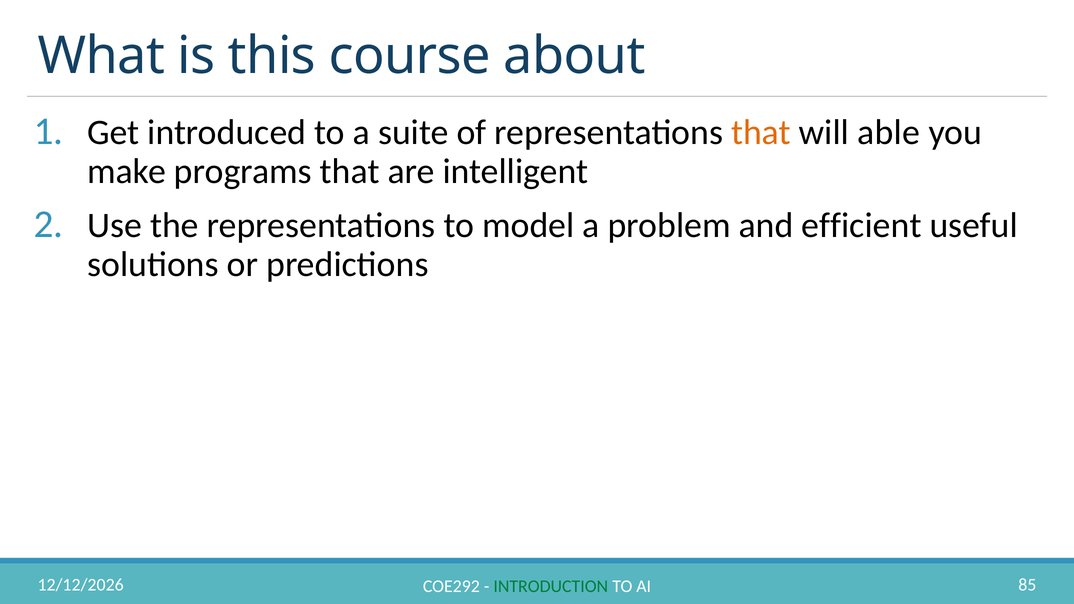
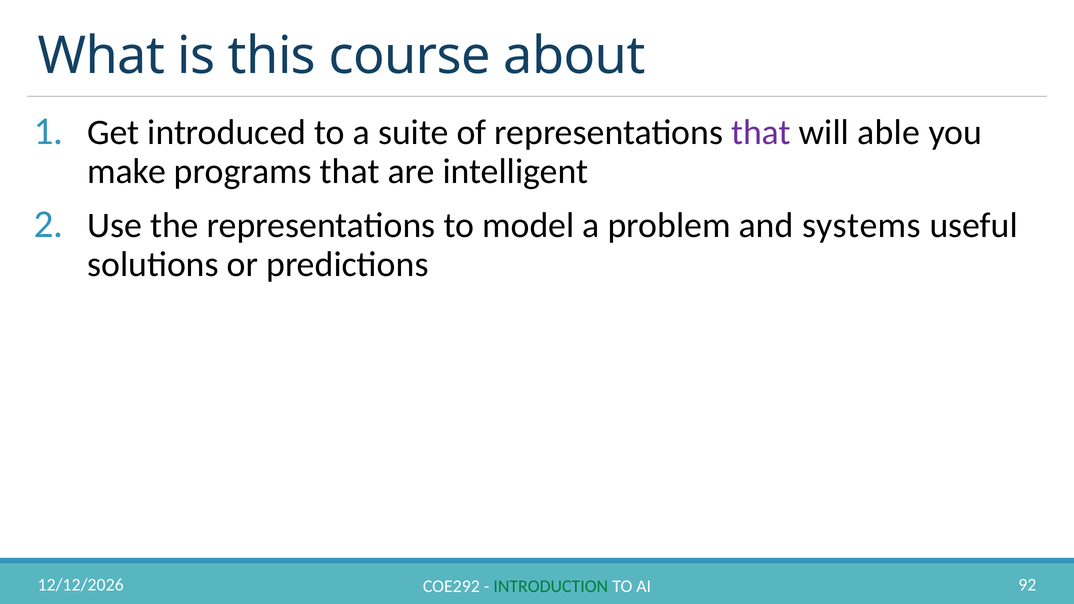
that colour: orange -> purple (761, 133)
efficient: efficient -> systems (861, 226)
85: 85 -> 92 (1027, 585)
